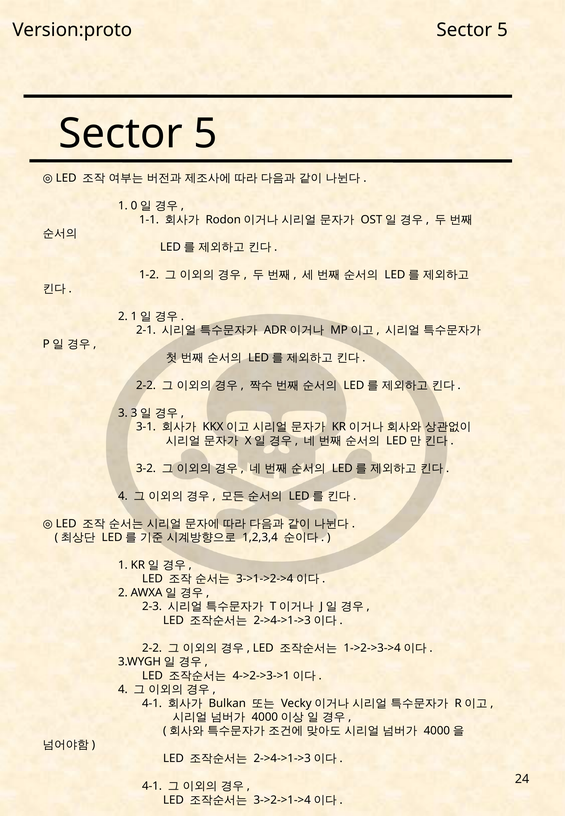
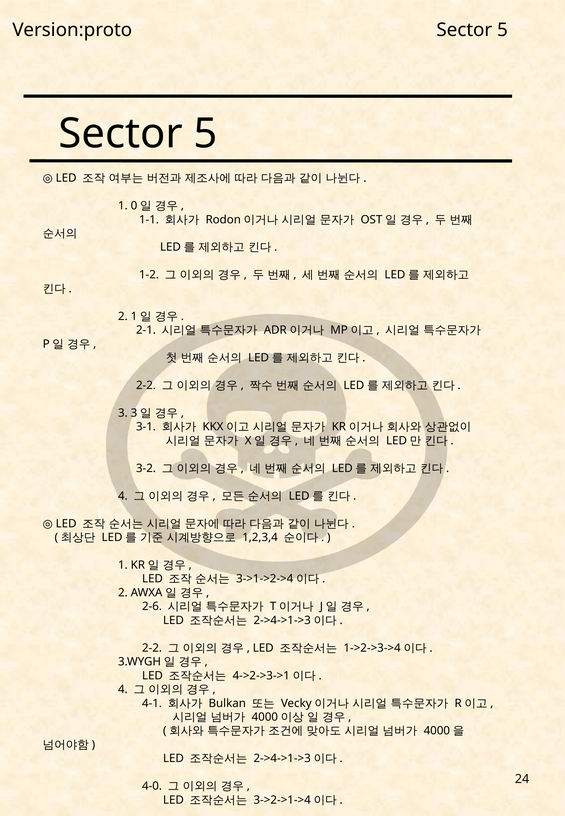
2-3: 2-3 -> 2-6 (152, 607)
4-1: 4-1 -> 4-0 (152, 786)
